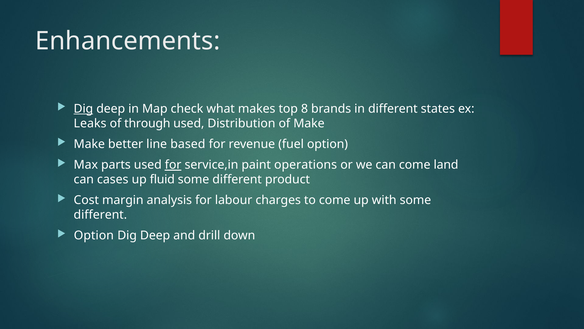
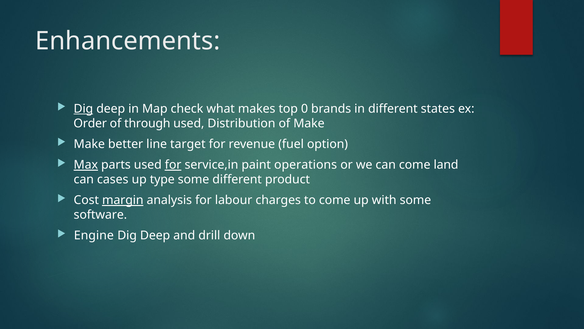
8: 8 -> 0 (305, 109)
Leaks: Leaks -> Order (90, 123)
based: based -> target (188, 144)
Max underline: none -> present (86, 165)
fluid: fluid -> type (162, 179)
margin underline: none -> present (123, 200)
different: different -> software (100, 215)
Option: Option -> Engine (94, 235)
